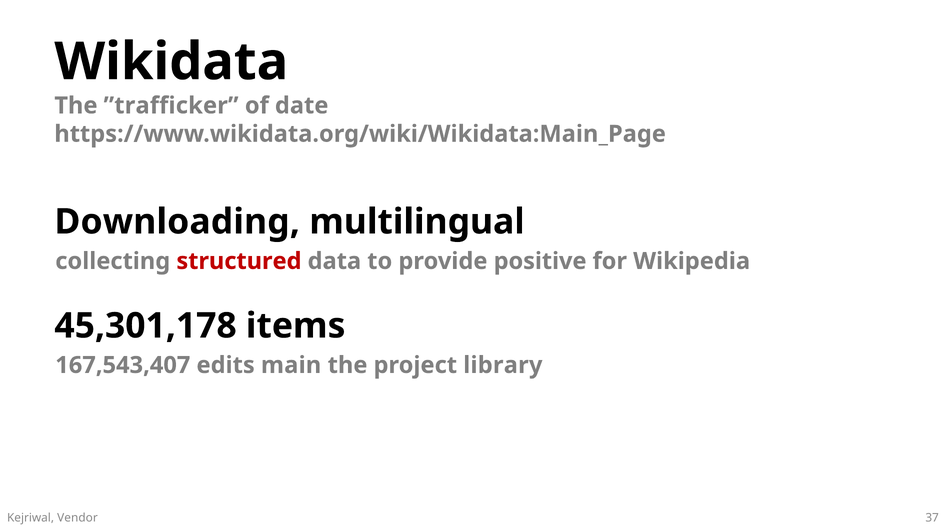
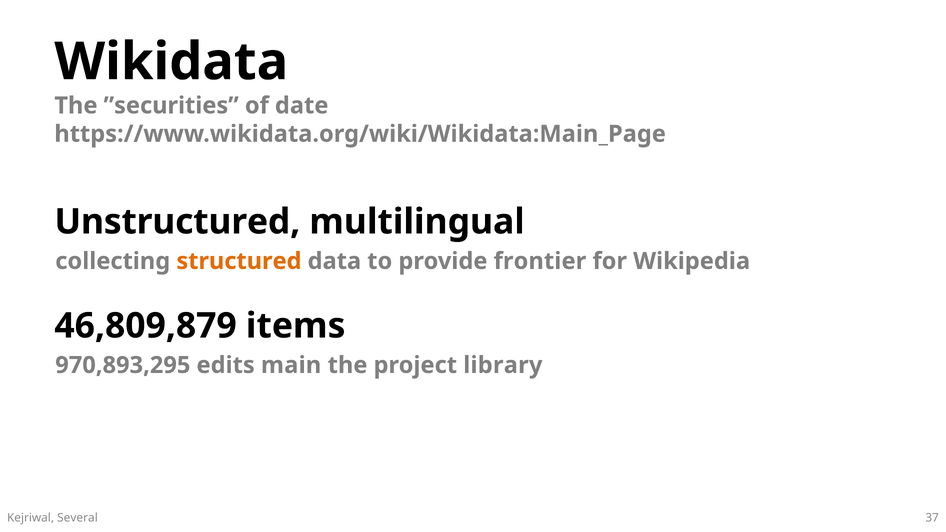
”trafficker: ”trafficker -> ”securities (171, 106)
Downloading: Downloading -> Unstructured (177, 222)
structured colour: red -> orange (239, 261)
positive: positive -> frontier (540, 261)
45,301,178: 45,301,178 -> 46,809,879 (146, 326)
167,543,407: 167,543,407 -> 970,893,295 (123, 365)
Vendor: Vendor -> Several (77, 518)
